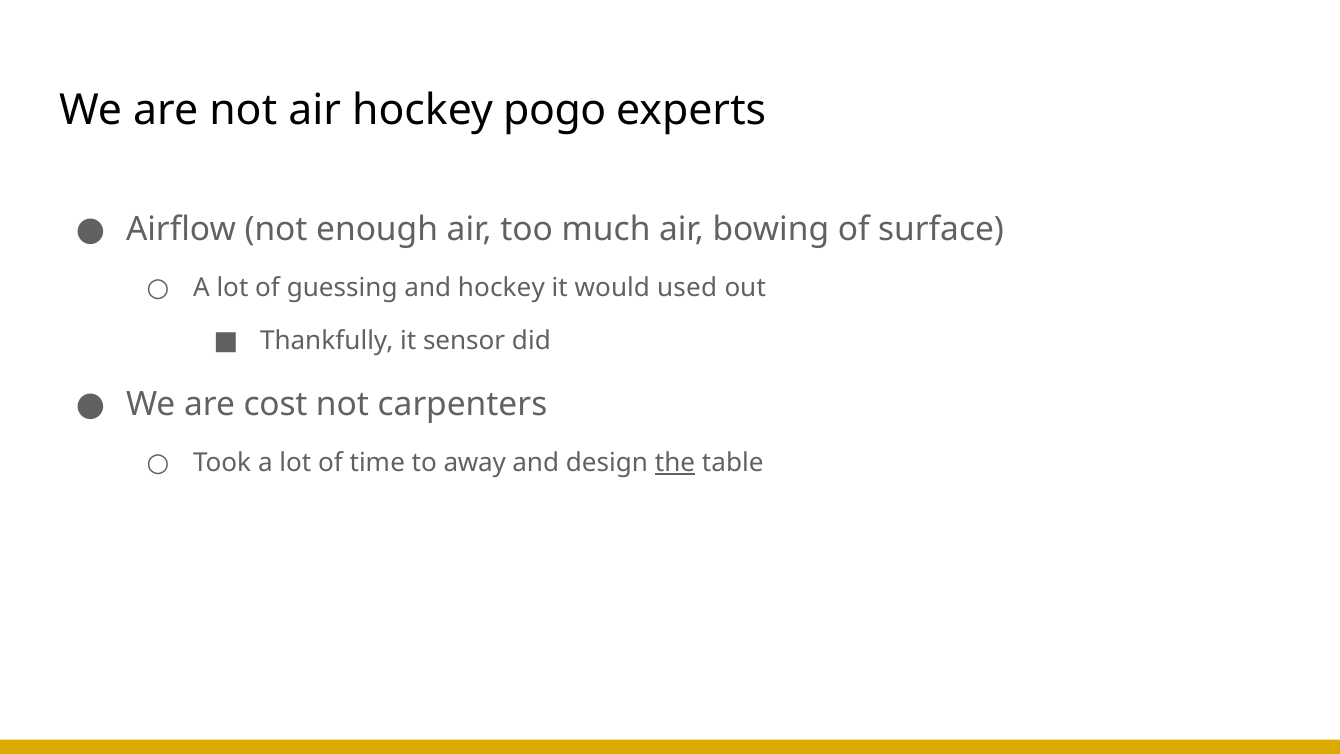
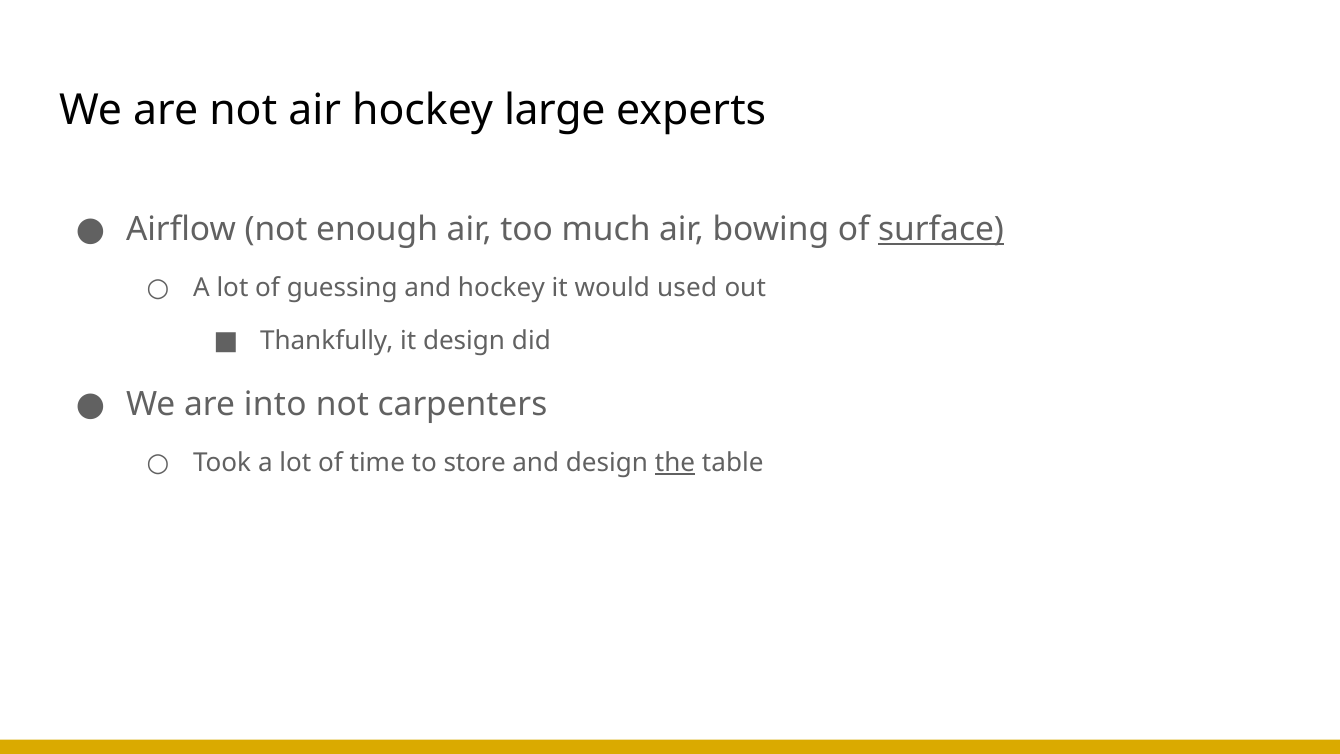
pogo: pogo -> large (555, 110)
surface underline: none -> present (941, 230)
it sensor: sensor -> design (464, 341)
cost: cost -> into (275, 405)
away: away -> store (475, 463)
